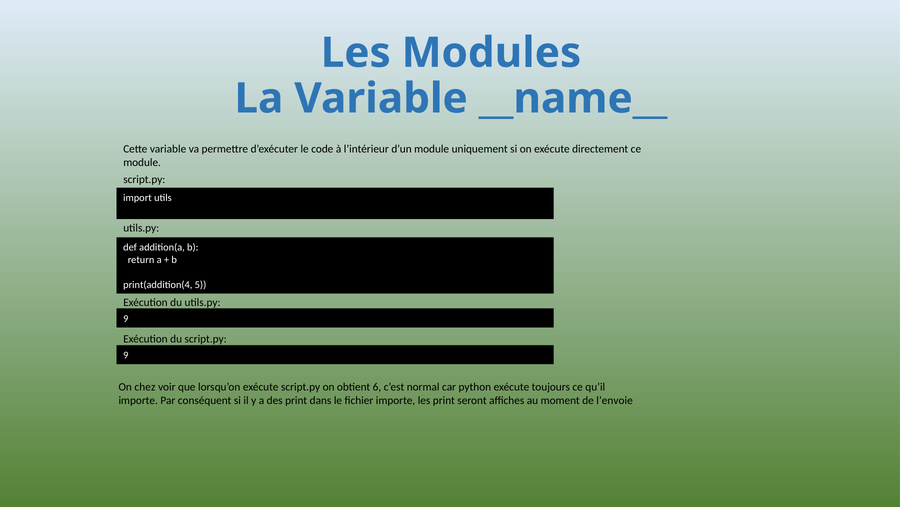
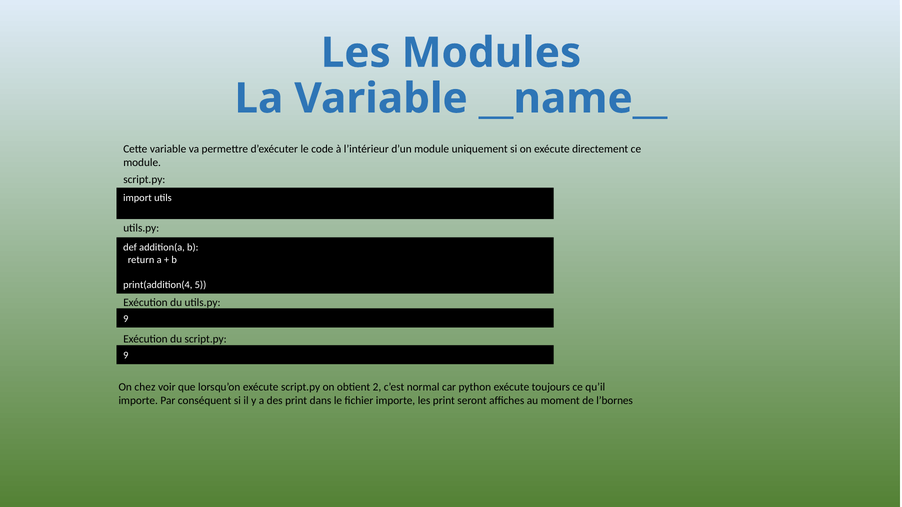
6: 6 -> 2 (377, 387)
l’envoie: l’envoie -> l’bornes (615, 401)
